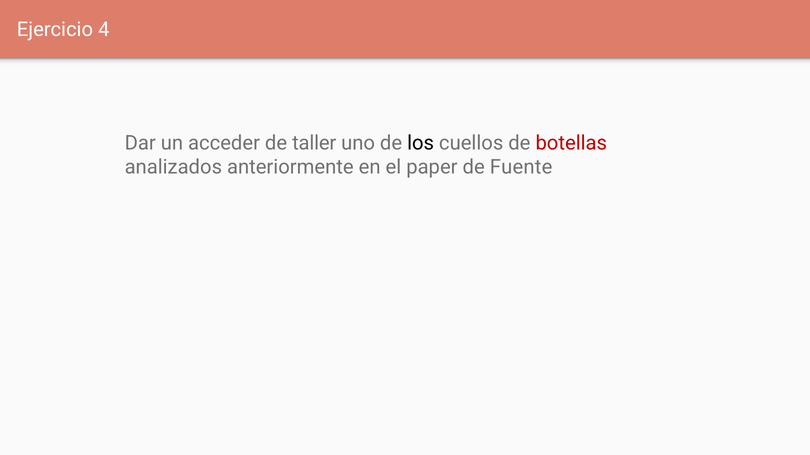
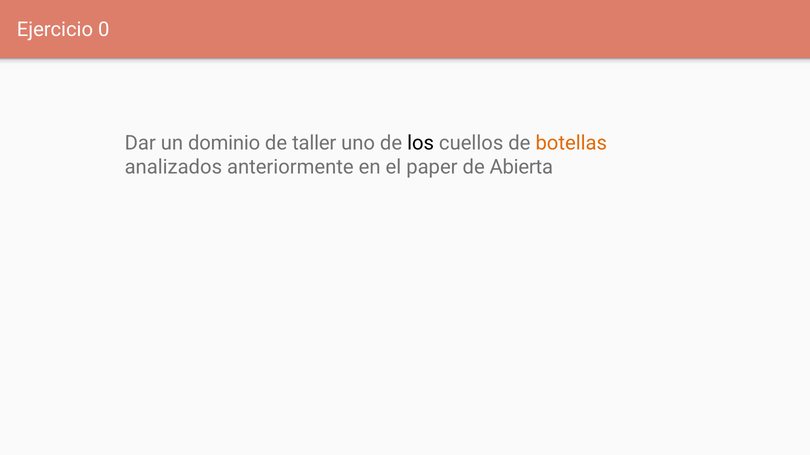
4: 4 -> 0 (104, 30)
acceder: acceder -> dominio (224, 143)
botellas colour: red -> orange (571, 143)
Fuente: Fuente -> Abierta (521, 167)
